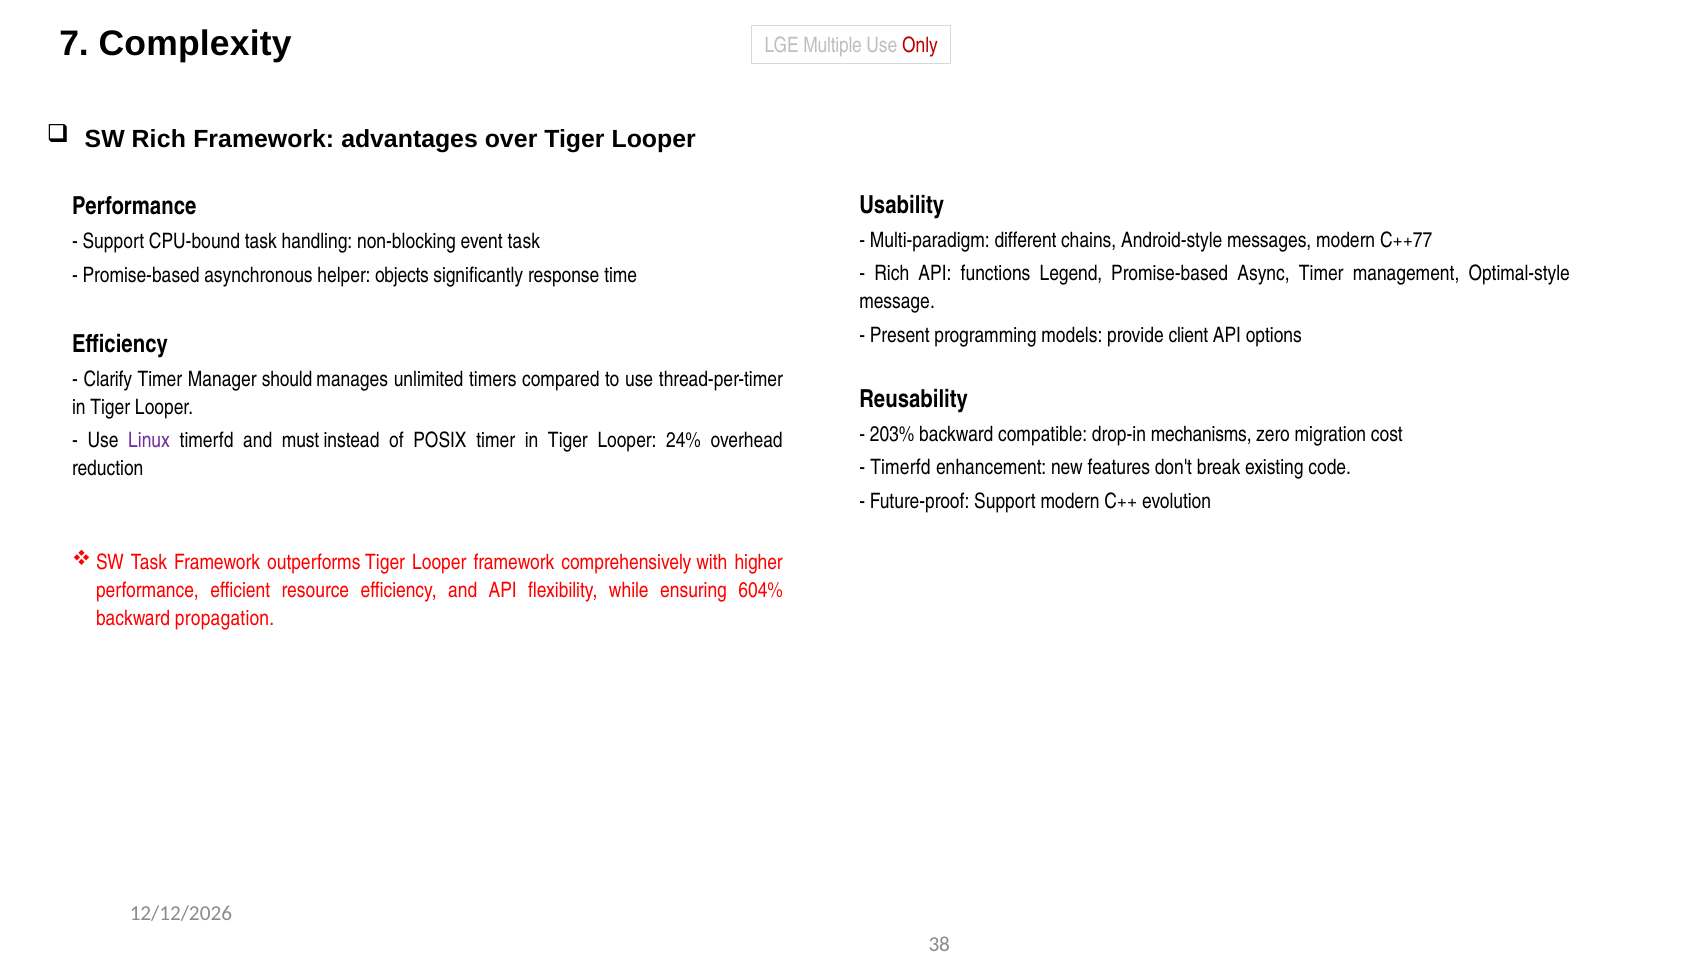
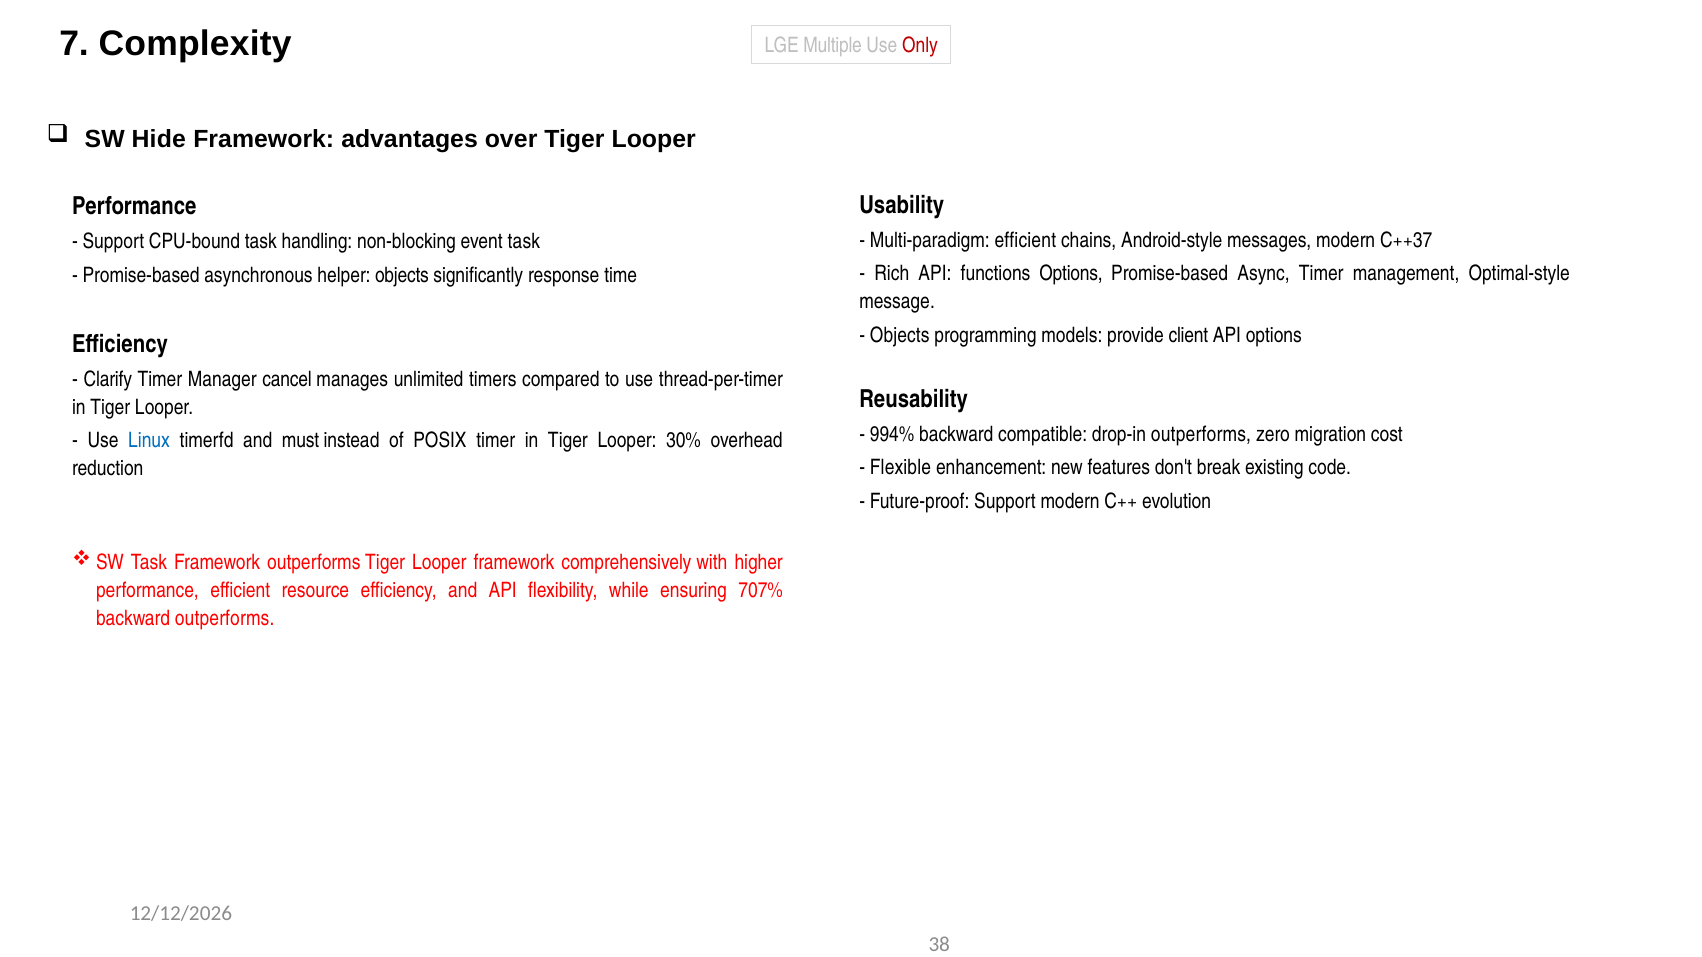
SW Rich: Rich -> Hide (159, 139)
Multi-paradigm different: different -> efficient (1025, 240)
C++77: C++77 -> C++37 (1406, 240)
functions Legend: Legend -> Options (1071, 274)
Present: Present -> Objects (900, 335)
should: should -> cancel (287, 380)
203%: 203% -> 994% (892, 435)
drop-in mechanisms: mechanisms -> outperforms (1201, 435)
Linux colour: purple -> blue (149, 441)
24%: 24% -> 30% (684, 441)
Timerfd: Timerfd -> Flexible (900, 468)
604%: 604% -> 707% (761, 590)
backward propagation: propagation -> outperforms (225, 619)
